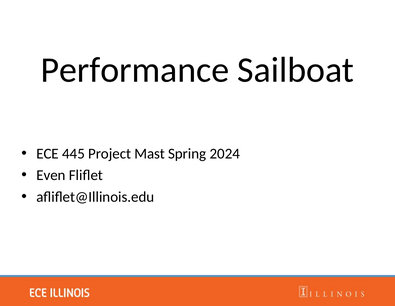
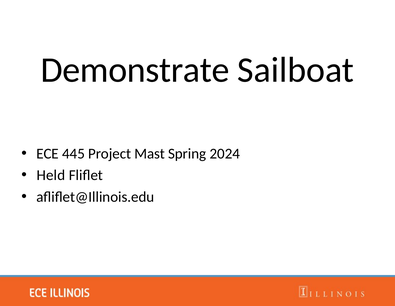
Performance: Performance -> Demonstrate (135, 70)
Even: Even -> Held (51, 175)
